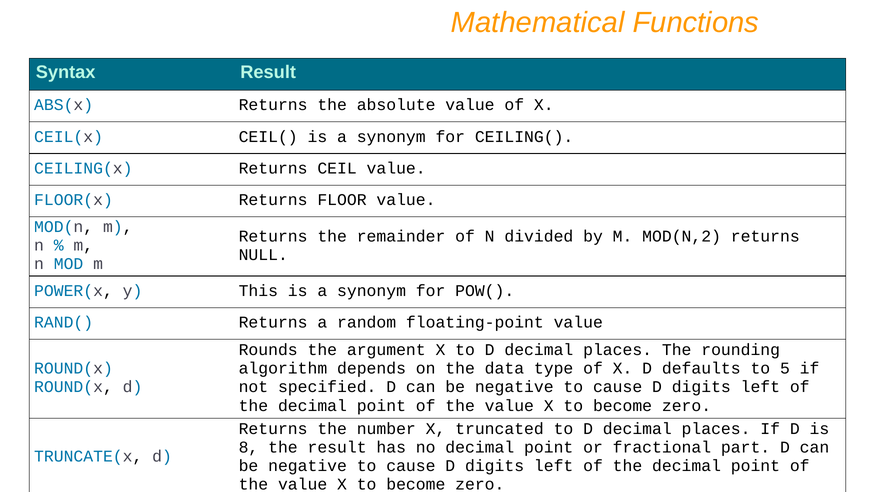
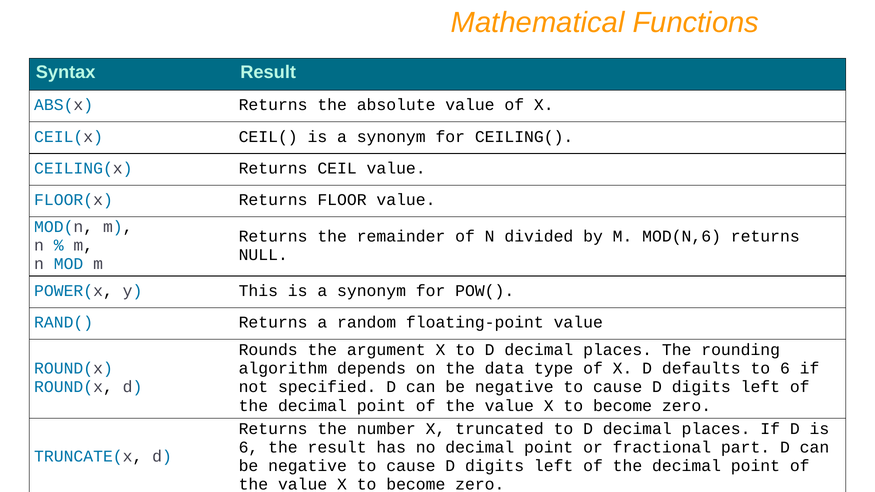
MOD(N,2: MOD(N,2 -> MOD(N,6 (682, 236)
to 5: 5 -> 6 (785, 369)
8: 8 -> 6 (248, 447)
